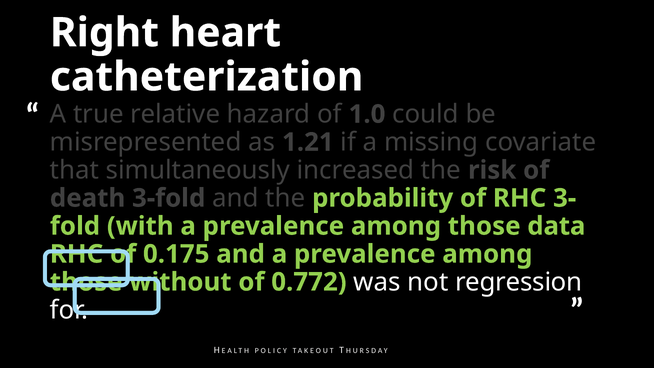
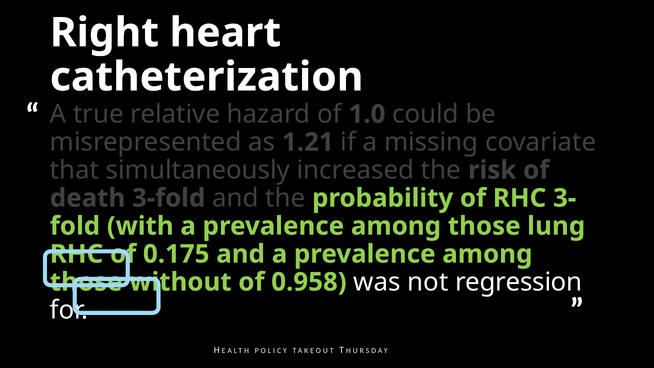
data: data -> lung (556, 226)
0.772: 0.772 -> 0.958 (309, 282)
